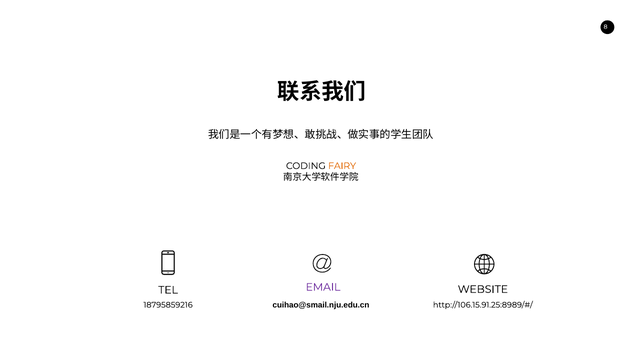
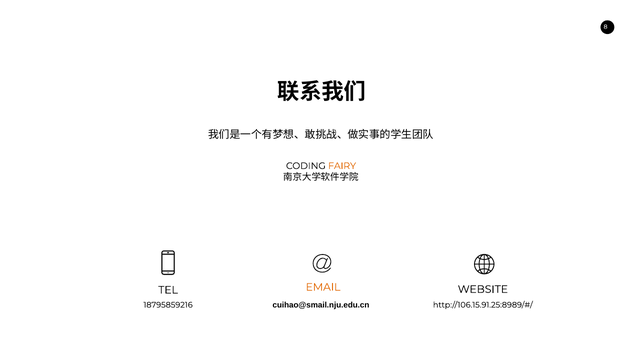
EMAIL colour: purple -> orange (323, 287)
